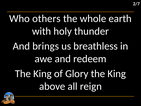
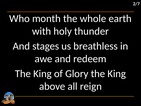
others: others -> month (46, 18)
brings: brings -> stages (46, 46)
